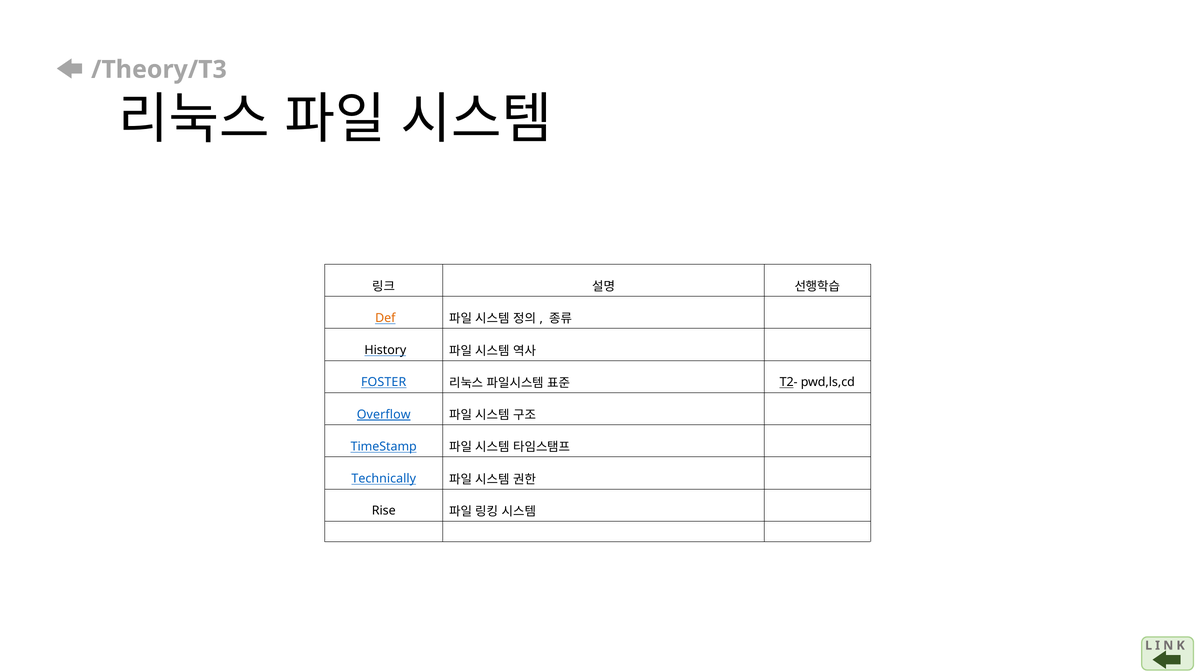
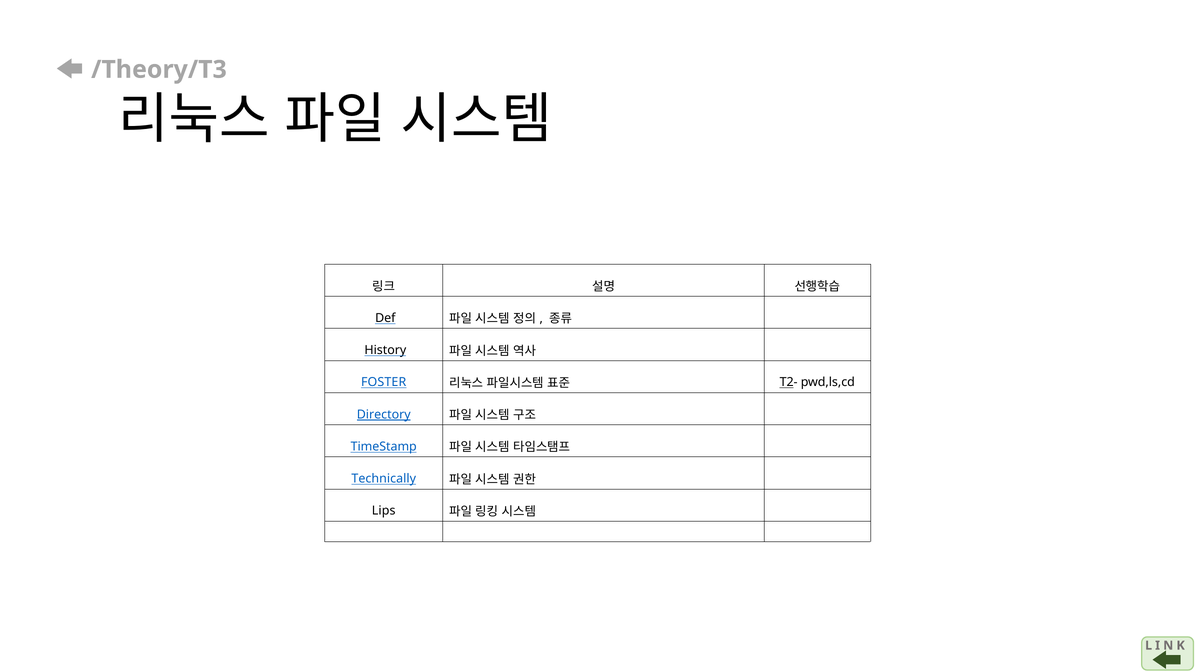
Def colour: orange -> black (385, 318)
Overflow: Overflow -> Directory (384, 415)
Rise: Rise -> Lips (384, 511)
